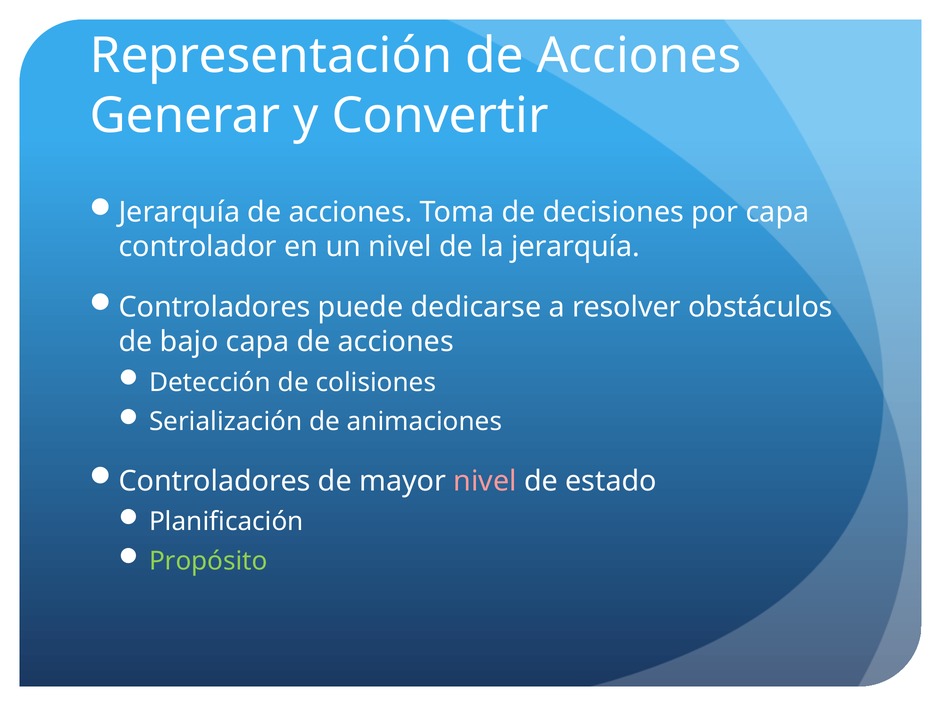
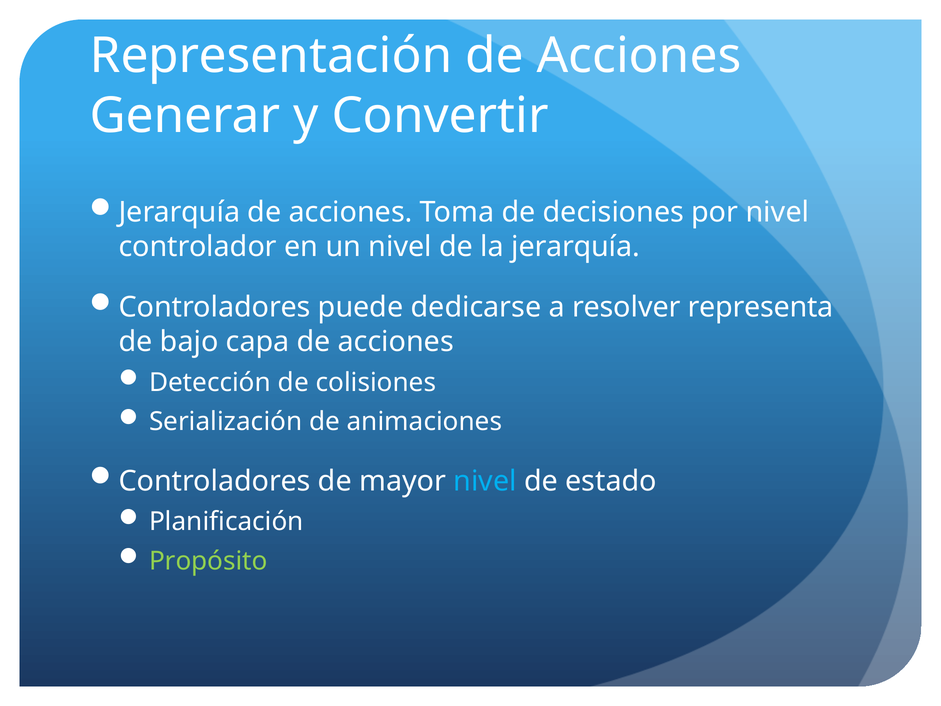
por capa: capa -> nivel (777, 212)
obstáculos: obstáculos -> representa (760, 307)
nivel colour: pink -> light blue (485, 481)
